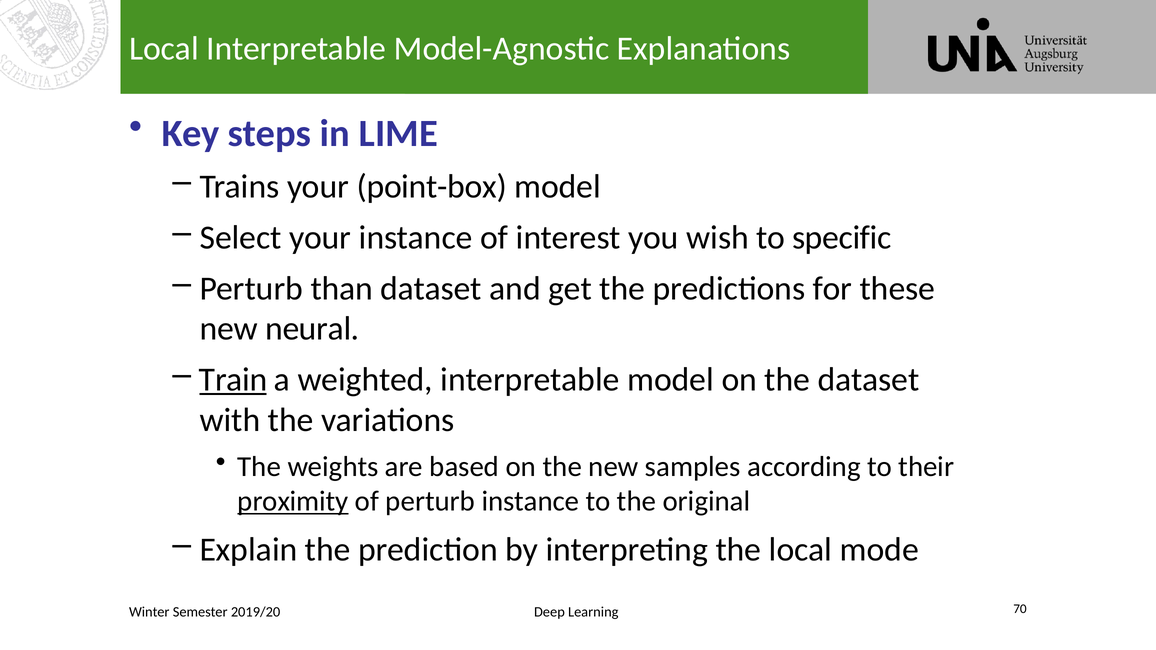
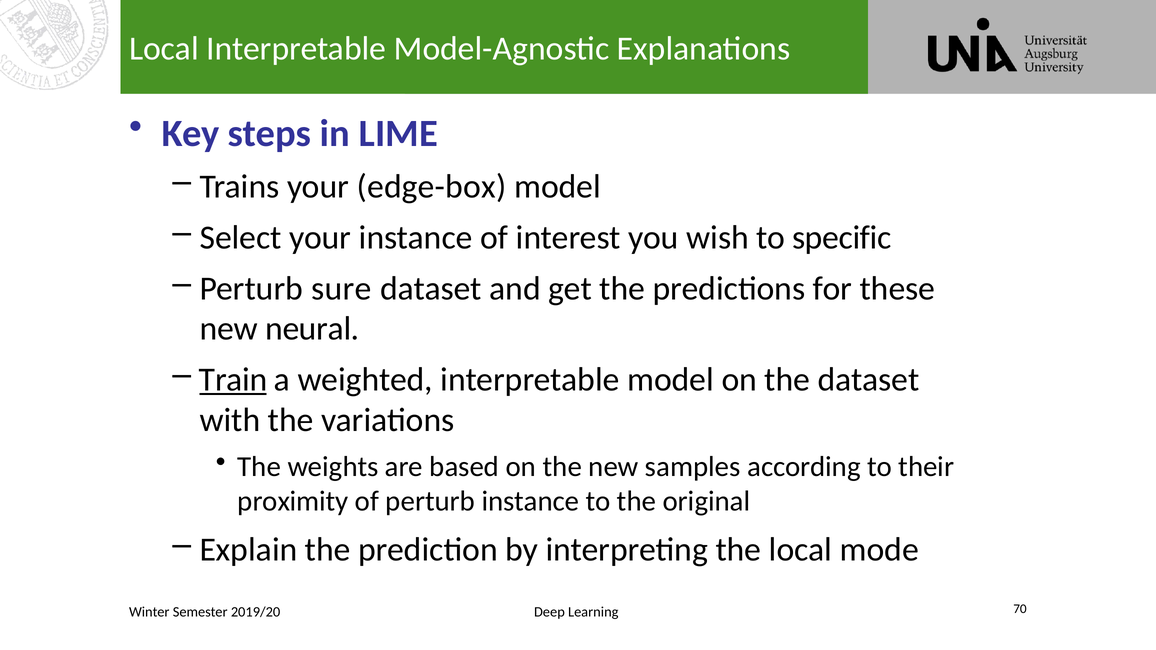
point-box: point-box -> edge-box (431, 187)
than: than -> sure (341, 288)
proximity underline: present -> none (293, 502)
